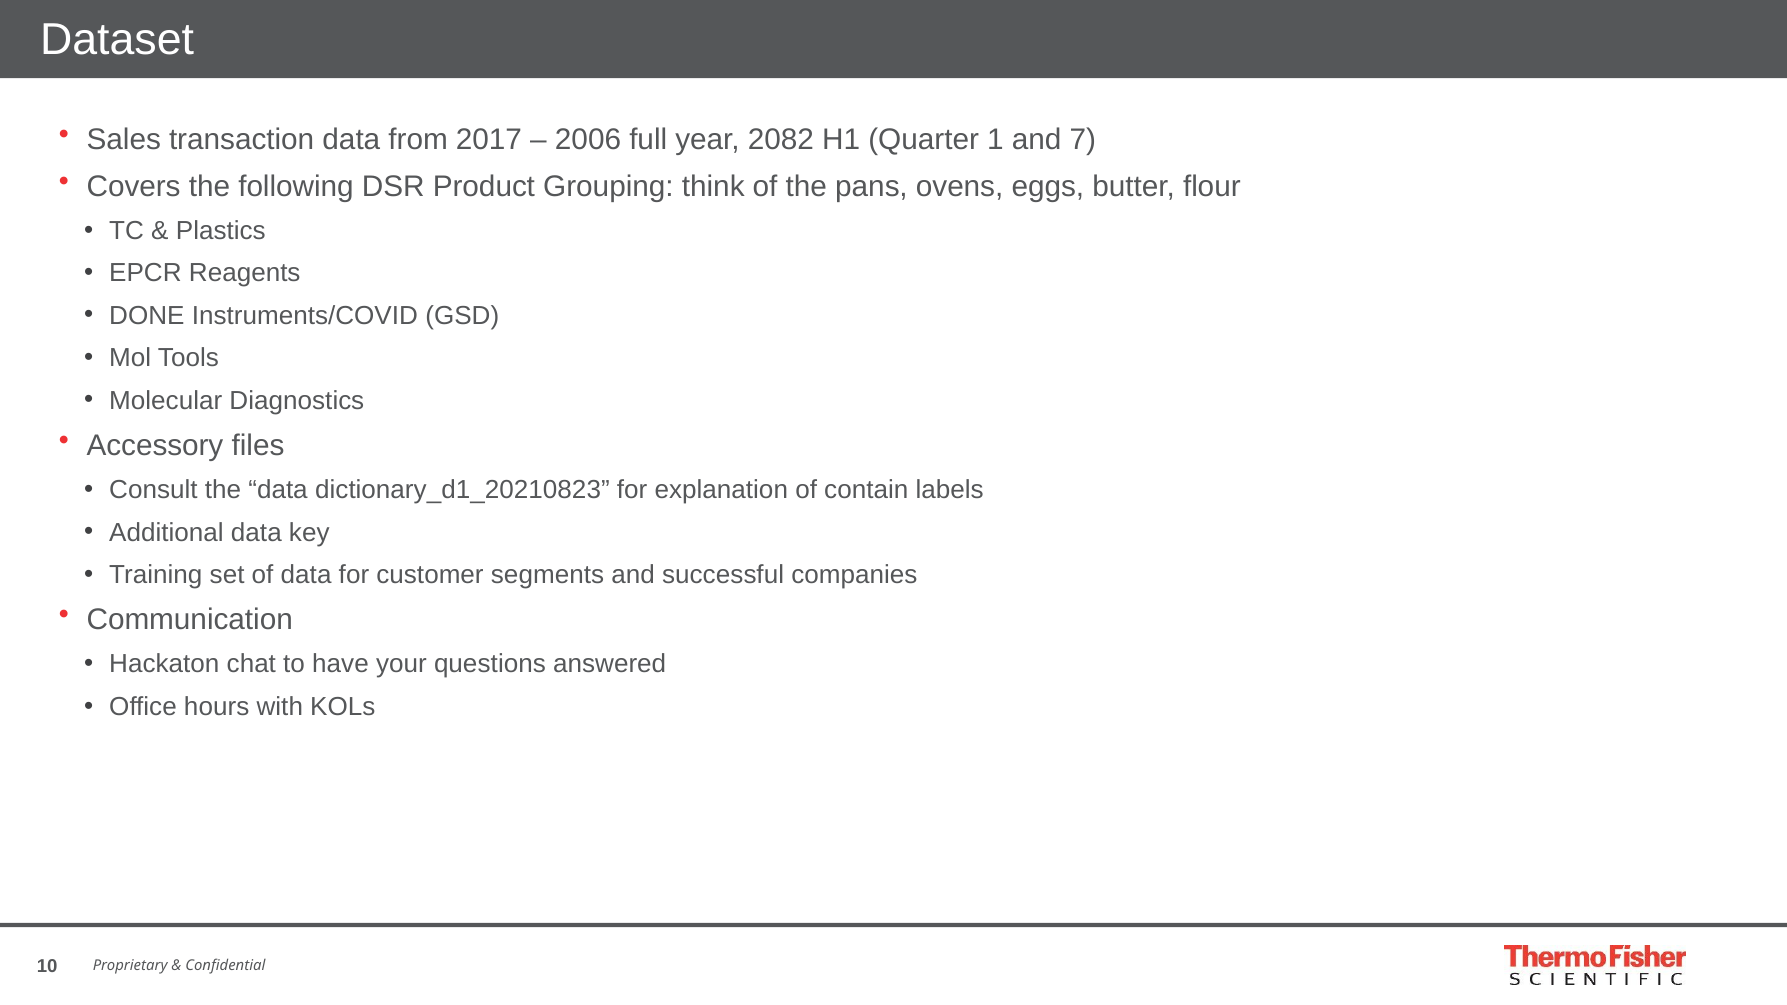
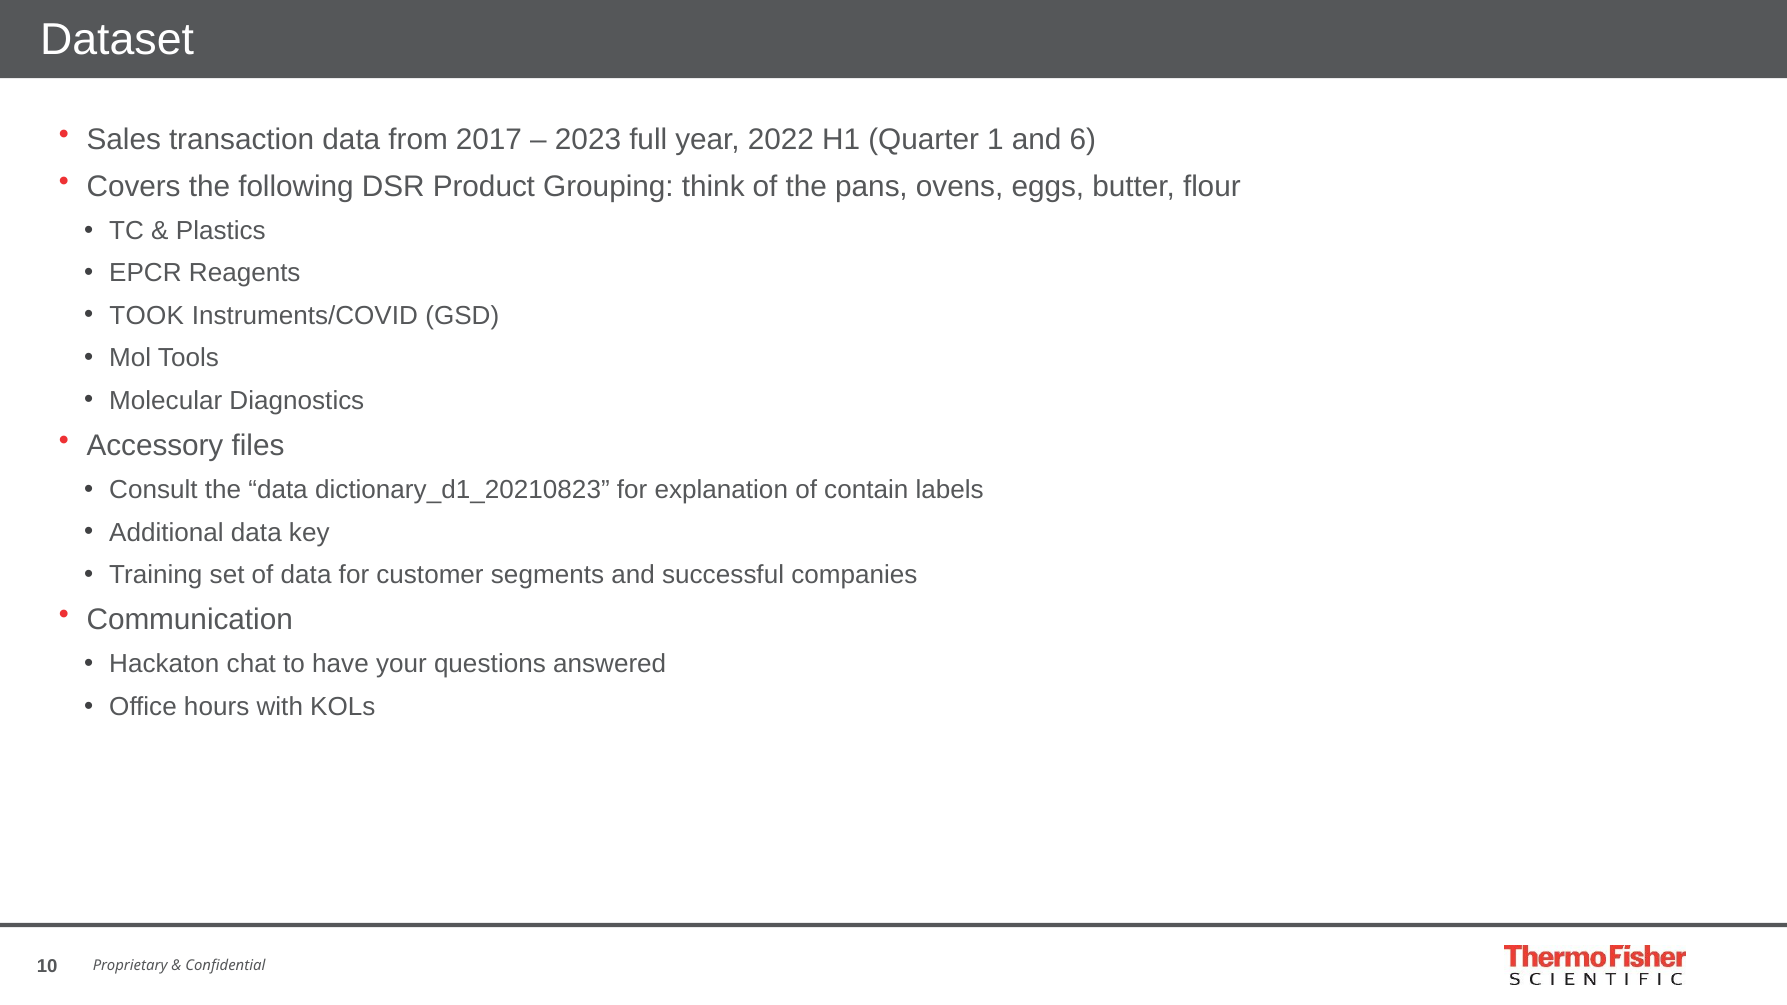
2006: 2006 -> 2023 (588, 140)
2082: 2082 -> 2022 (781, 140)
7: 7 -> 6 (1083, 140)
DONE: DONE -> TOOK (147, 316)
